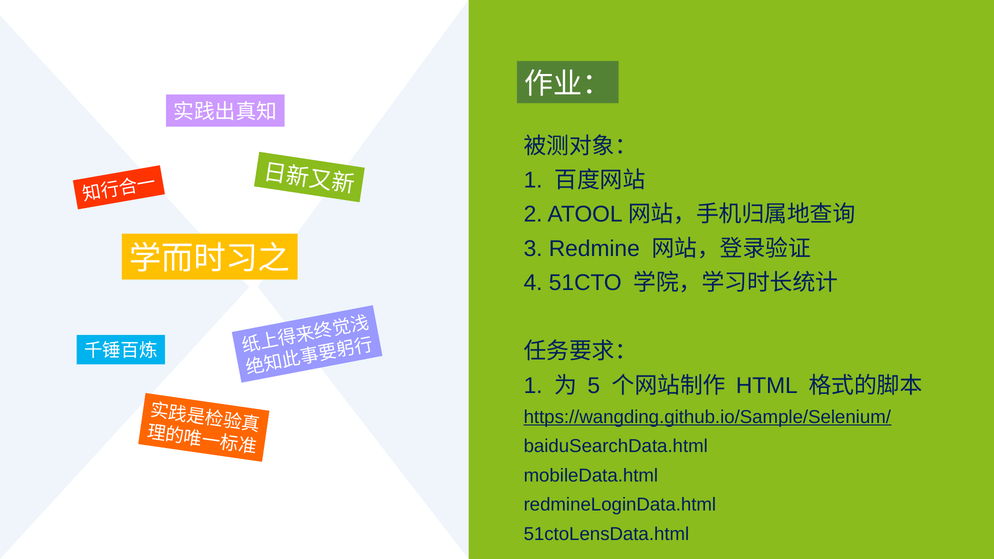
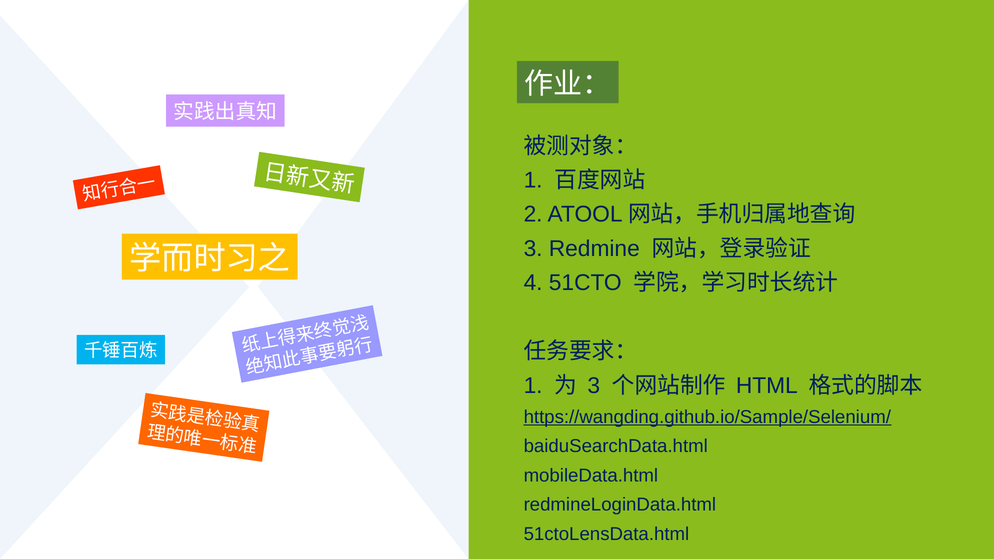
5: 5 -> 3 (594, 386)
